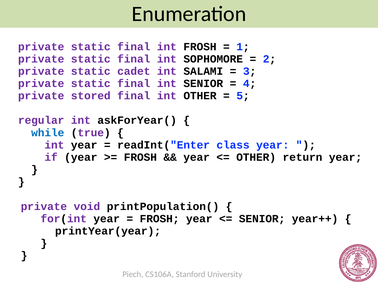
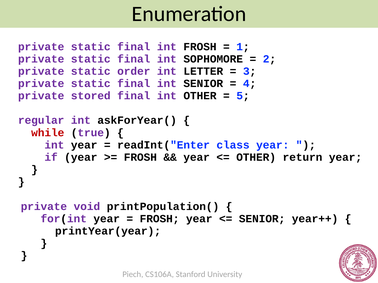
cadet: cadet -> order (134, 71)
SALAMI: SALAMI -> LETTER (203, 71)
while colour: blue -> red (48, 133)
